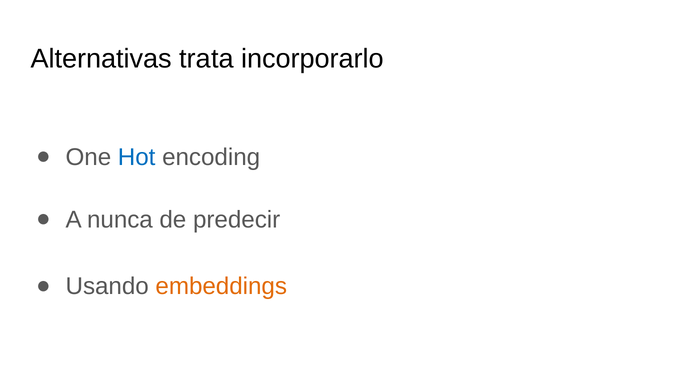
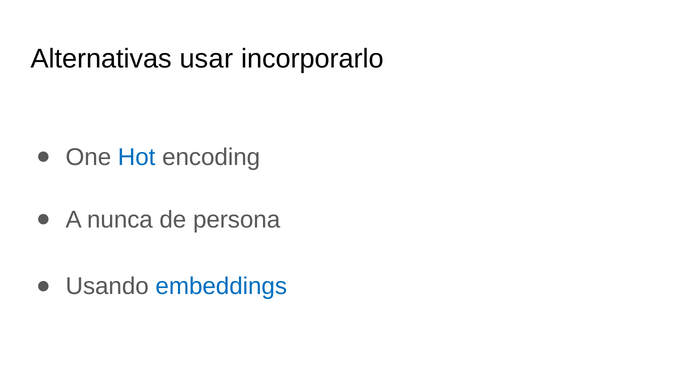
trata: trata -> usar (206, 59)
predecir: predecir -> persona (237, 220)
embeddings colour: orange -> blue (221, 286)
